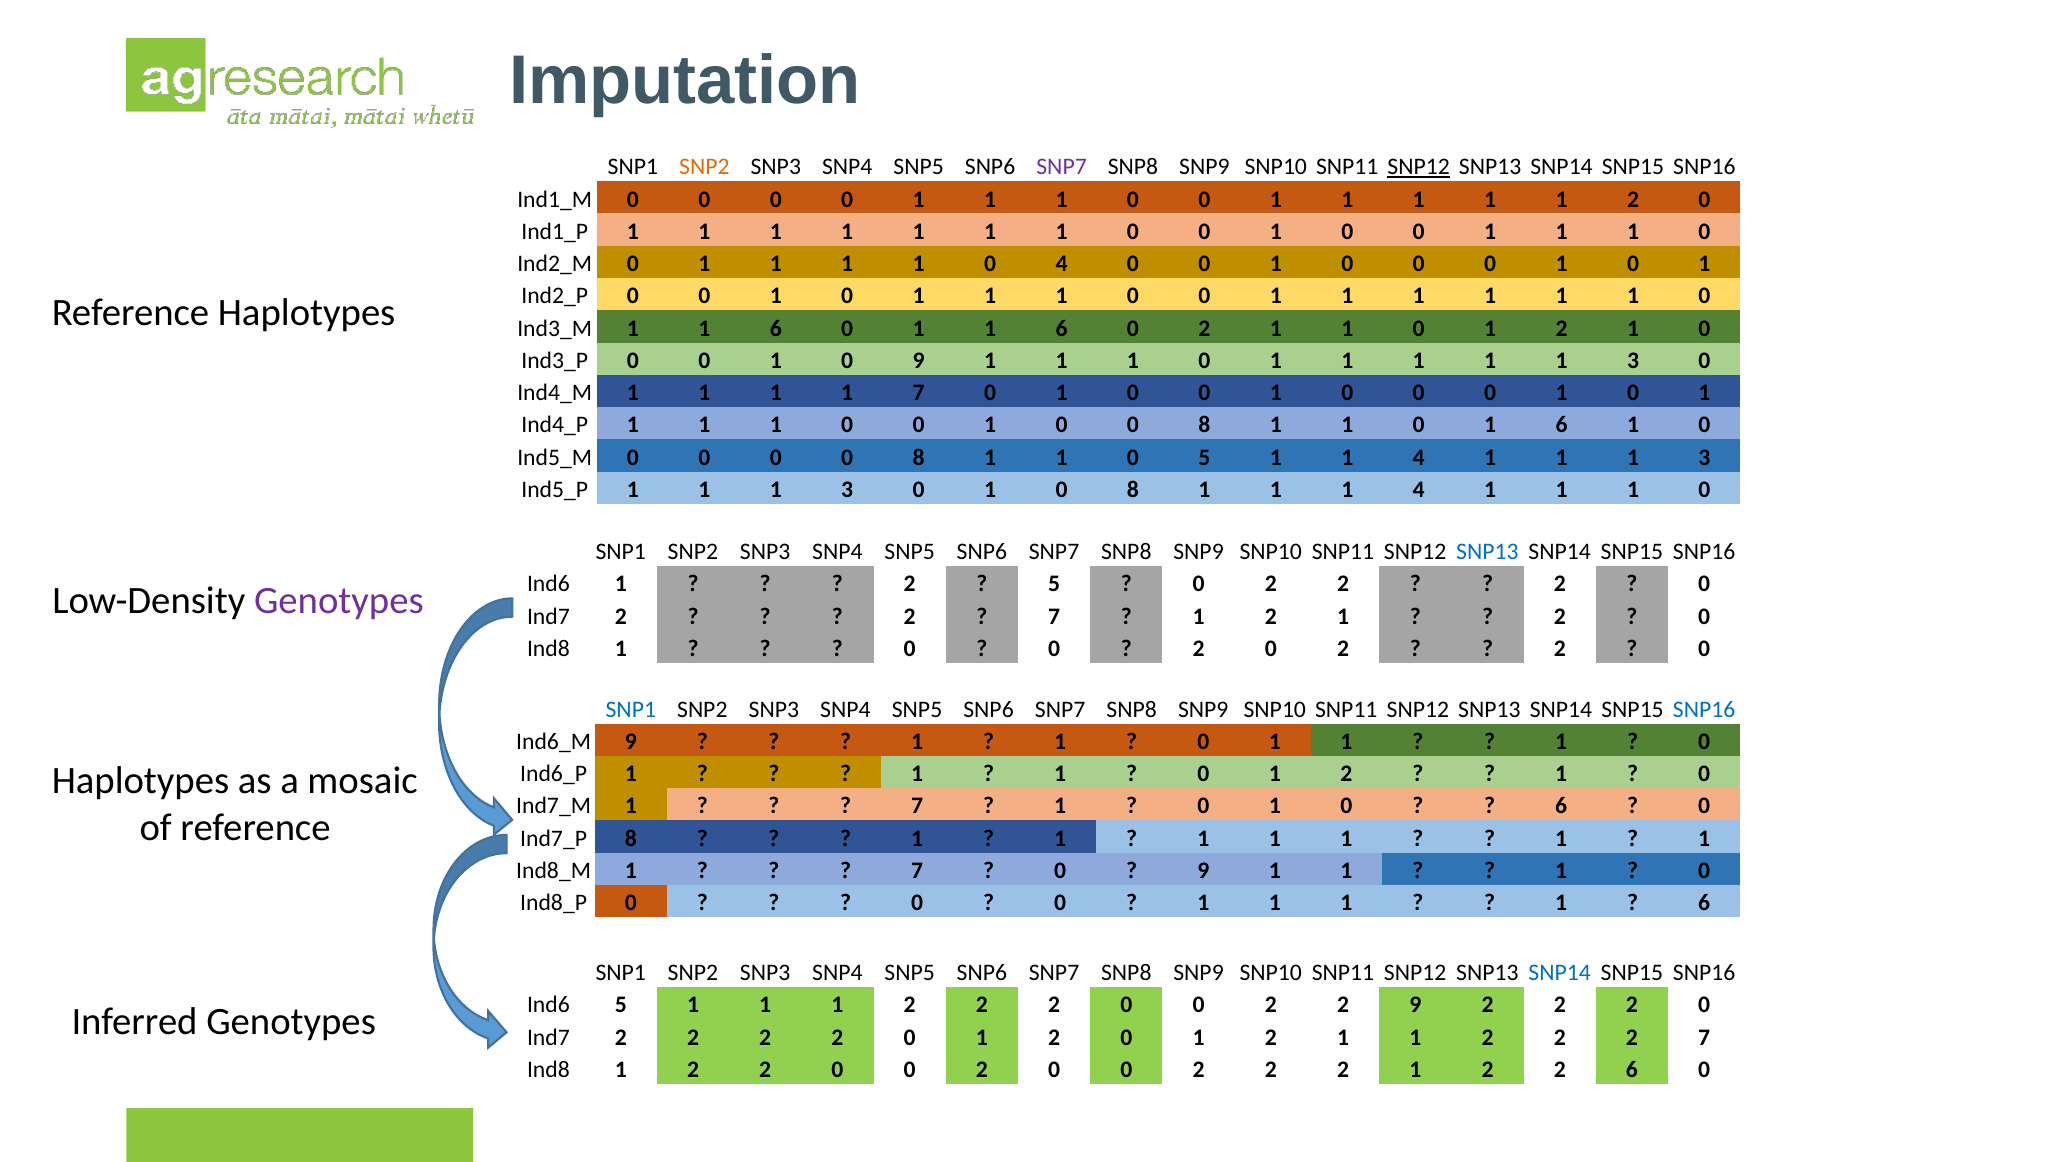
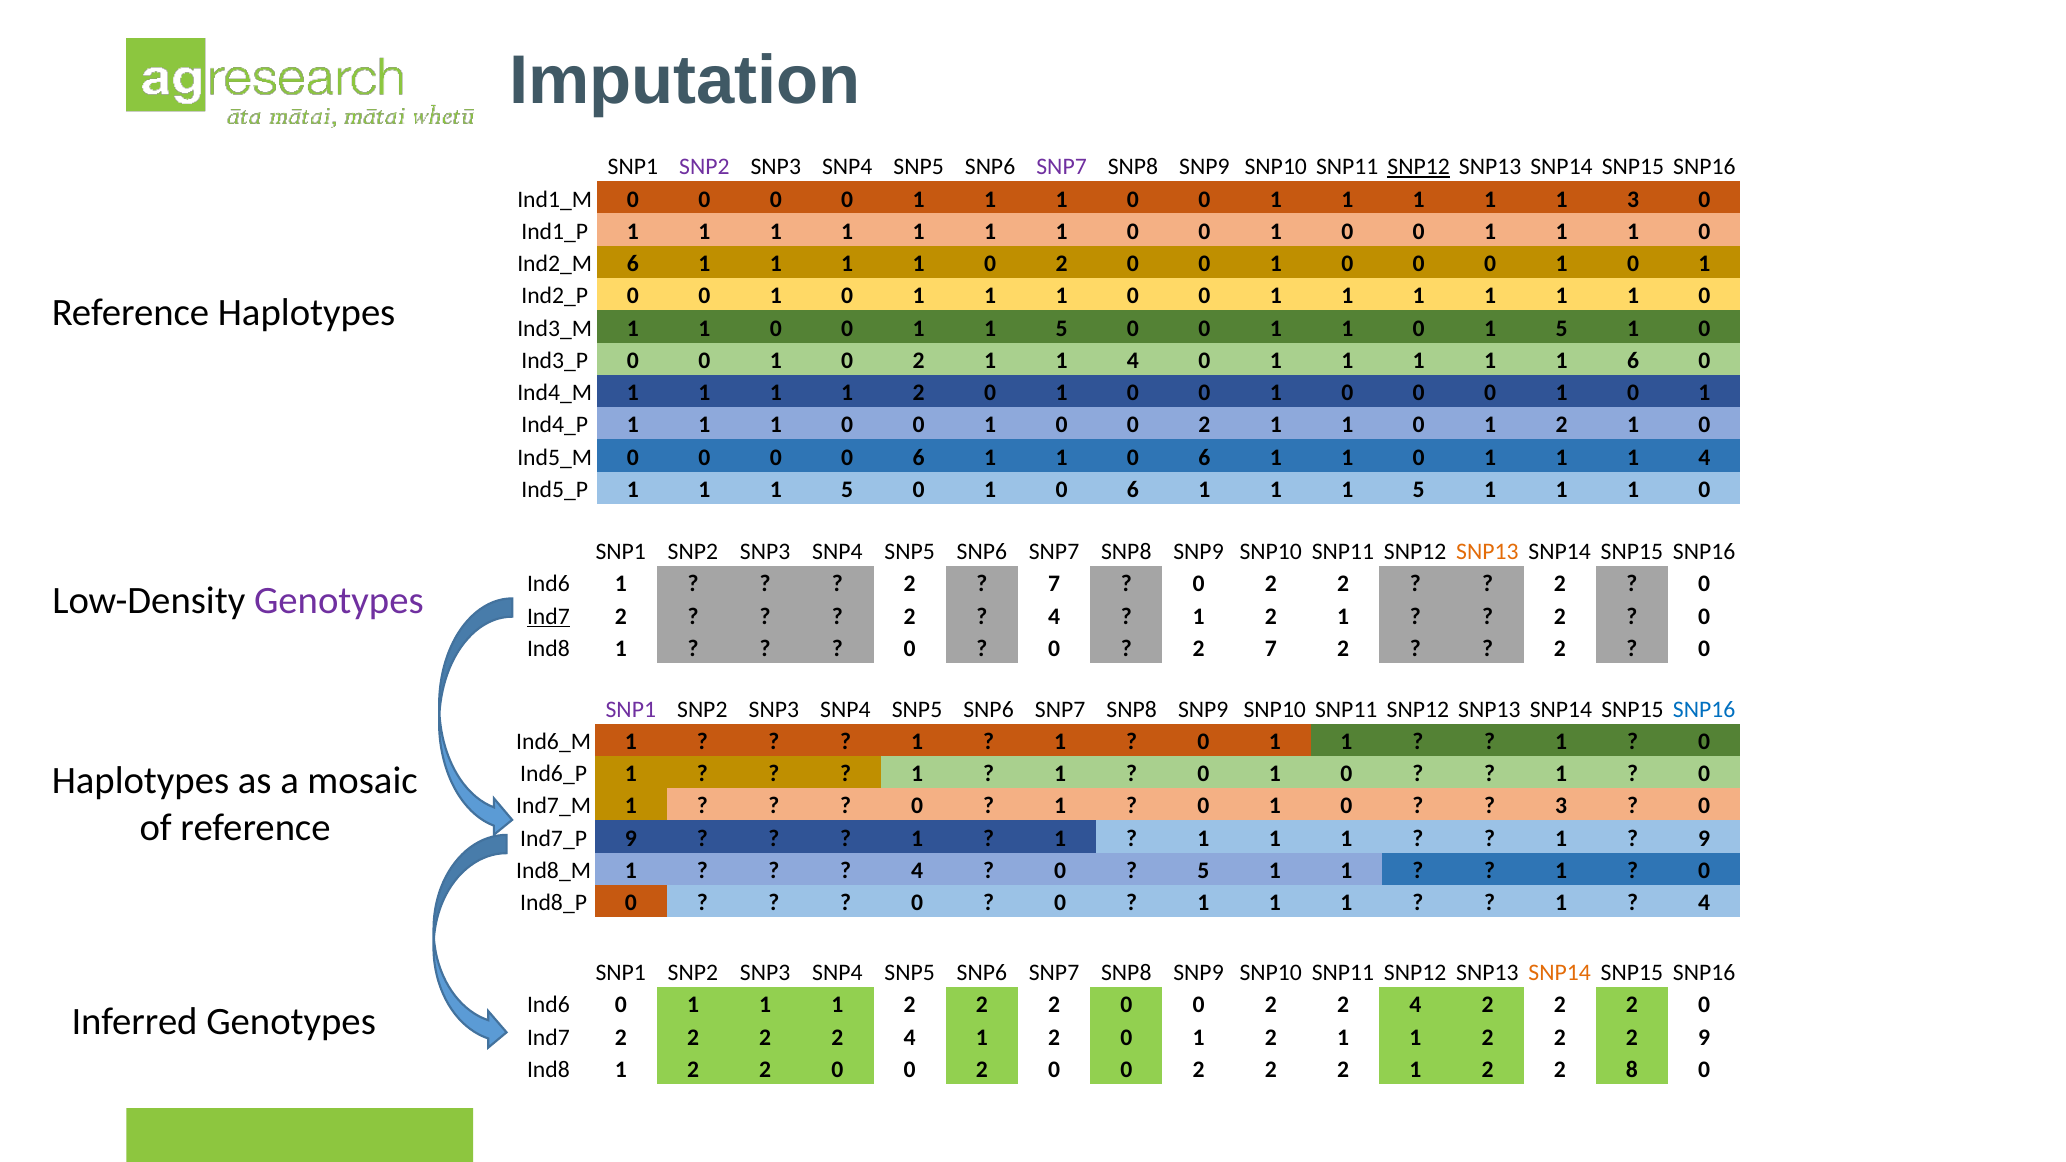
SNP2 colour: orange -> purple (704, 167)
2: 2 -> 3 (1633, 199)
0: 0 -> 6 (633, 264)
1 1 0 4: 4 -> 2 (1062, 264)
6: 6 -> 0 (776, 328)
0 1 1 6: 6 -> 5 (1062, 328)
2: 2 -> 0 (1204, 328)
1 0 1 2: 2 -> 5 (1562, 328)
0 1 0 9: 9 -> 2 (919, 361)
1: 1 -> 4 (1133, 361)
3: 3 -> 6 (1633, 361)
7: 7 -> 2 (919, 393)
1 0 0 8: 8 -> 2 (1204, 425)
1 0 1 6: 6 -> 2 (1562, 425)
0 0 0 8: 8 -> 6 (919, 457)
1 1 0 5: 5 -> 6 (1204, 457)
4: 4 -> 0 (1419, 457)
3: 3 -> 4 (1704, 457)
3: 3 -> 5 (847, 490)
0 1 0 8: 8 -> 6 (1133, 490)
4: 4 -> 5 (1419, 490)
SNP13 colour: blue -> orange (1487, 552)
5: 5 -> 7 (1054, 584)
Ind7 underline: none -> present (548, 616)
7: 7 -> 4 (1054, 616)
0: 0 -> 7 (1271, 649)
SNP1 colour: blue -> purple (631, 709)
9: 9 -> 1 (631, 742)
2: 2 -> 0 (1346, 774)
7: 7 -> 0 (917, 806)
6: 6 -> 3 (1561, 806)
8: 8 -> 9 (631, 838)
1: 1 -> 9 (1704, 838)
7: 7 -> 4 (917, 871)
9: 9 -> 5 (1203, 871)
6: 6 -> 4 (1704, 903)
SNP14 colour: blue -> orange (1560, 973)
Ind6 5: 5 -> 0 (621, 1005)
0 2 2 9: 9 -> 4 (1415, 1005)
0: 0 -> 4 (910, 1037)
2 7: 7 -> 9 (1704, 1037)
2 6: 6 -> 8 (1632, 1070)
